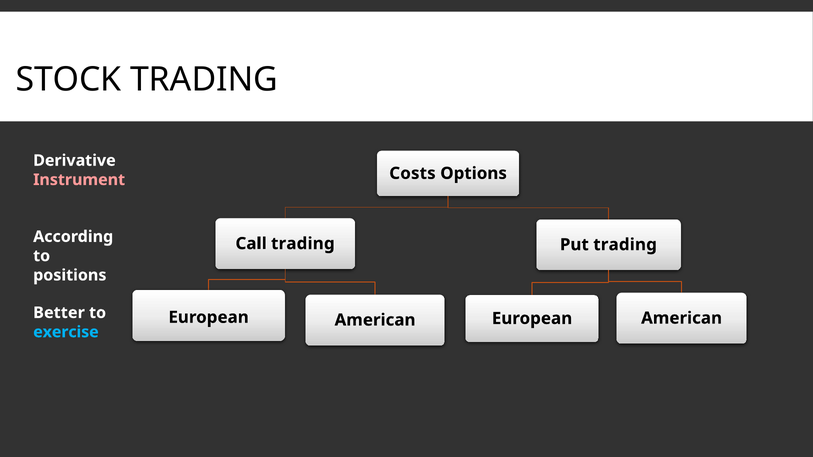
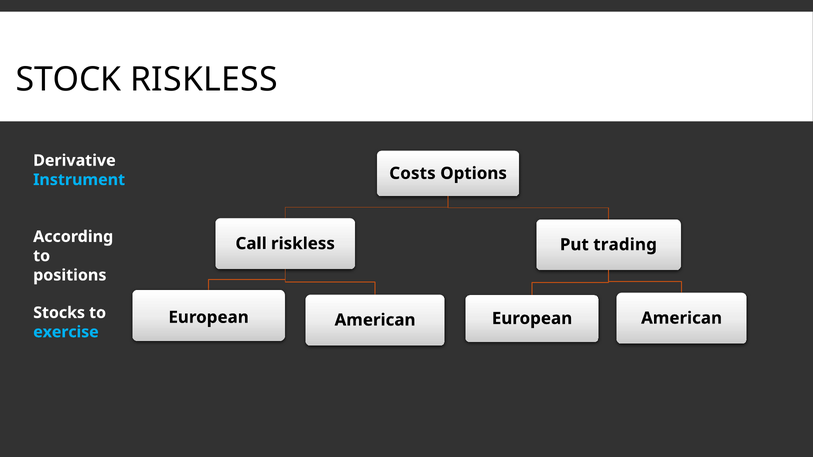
STOCK TRADING: TRADING -> RISKLESS (204, 80)
Instrument colour: pink -> light blue (79, 180)
trading: trading -> riskless (303, 244)
Better: Better -> Stocks (59, 313)
